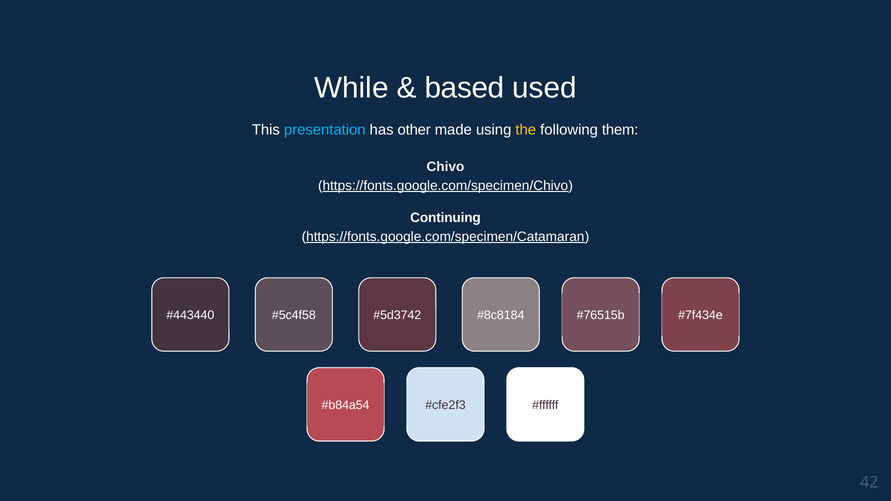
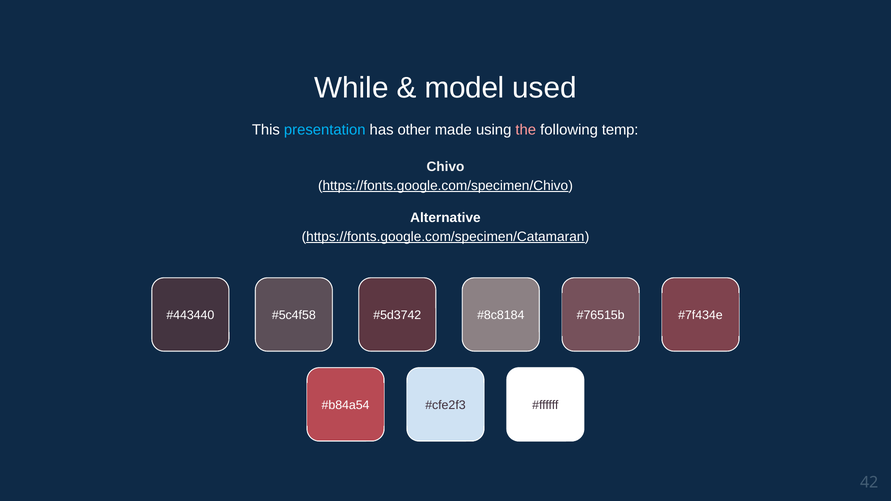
based: based -> model (465, 88)
the colour: yellow -> pink (526, 130)
them: them -> temp (620, 130)
Continuing: Continuing -> Alternative (445, 218)
